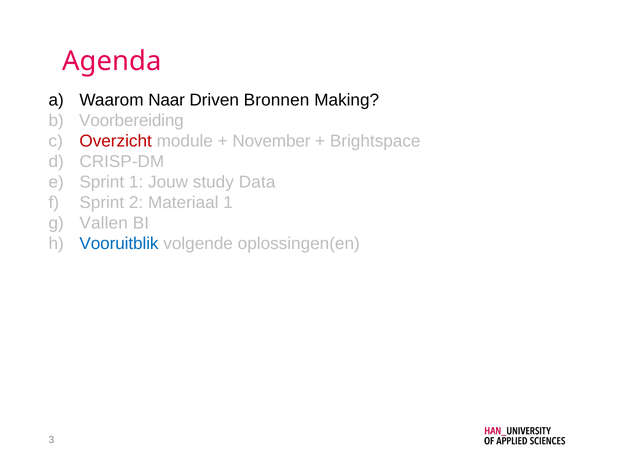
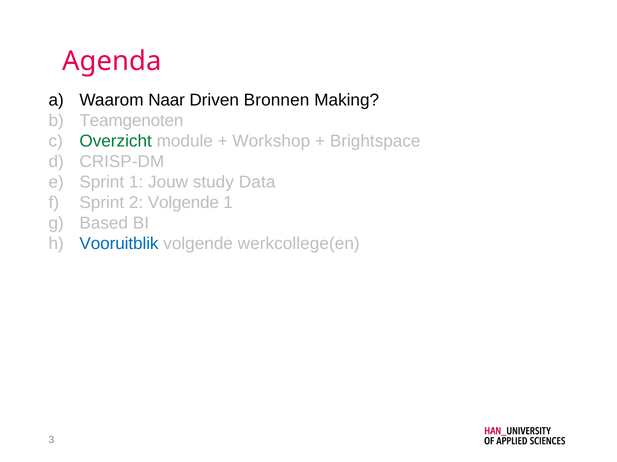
Voorbereiding: Voorbereiding -> Teamgenoten (131, 121)
Overzicht colour: red -> green (116, 141)
November: November -> Workshop (271, 141)
2 Materiaal: Materiaal -> Volgende (183, 203)
Vallen: Vallen -> Based (104, 224)
oplossingen(en: oplossingen(en -> werkcollege(en (299, 244)
